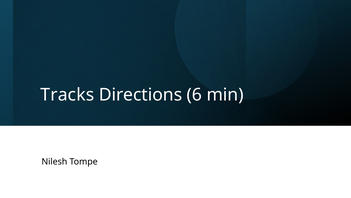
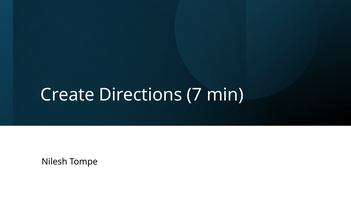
Tracks: Tracks -> Create (67, 95)
6: 6 -> 7 (194, 95)
